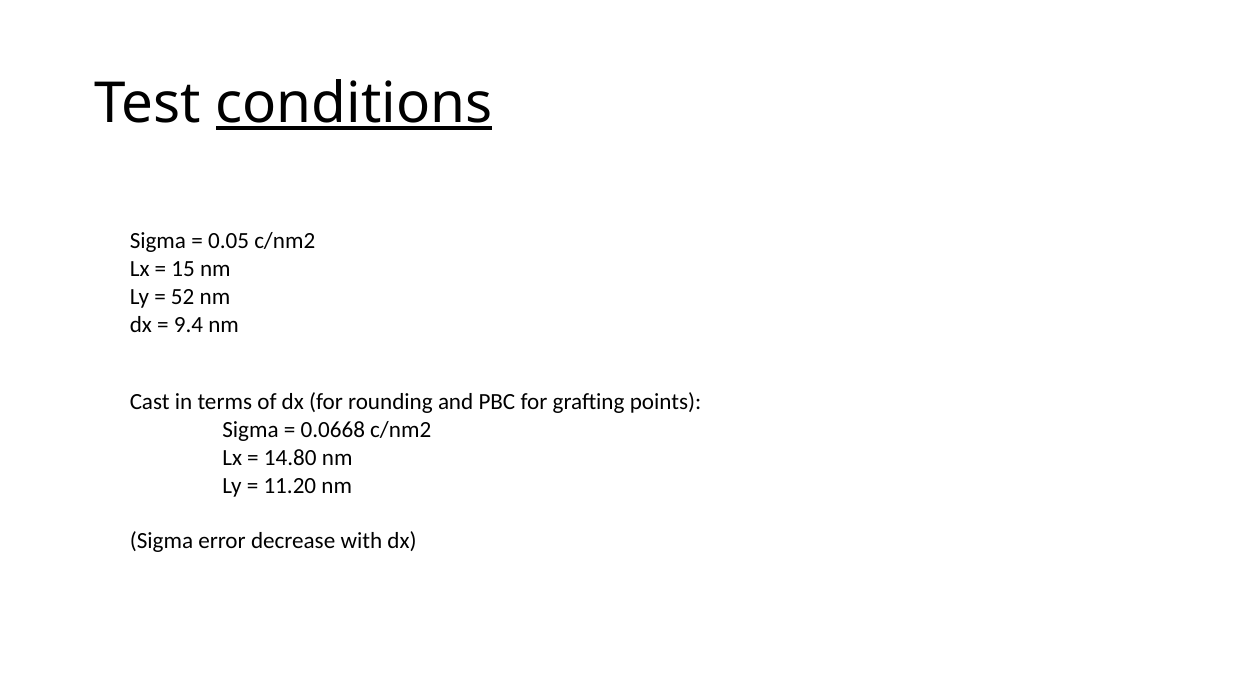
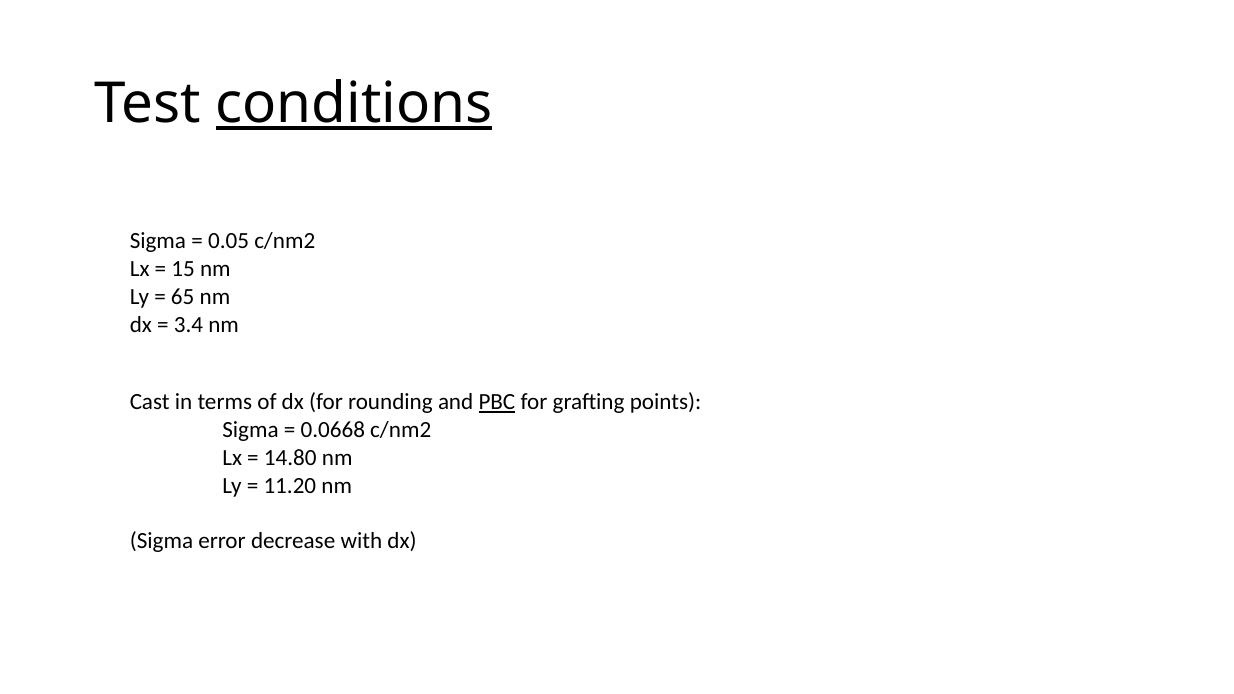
52: 52 -> 65 (183, 297)
9.4: 9.4 -> 3.4 (189, 325)
PBC underline: none -> present (497, 402)
